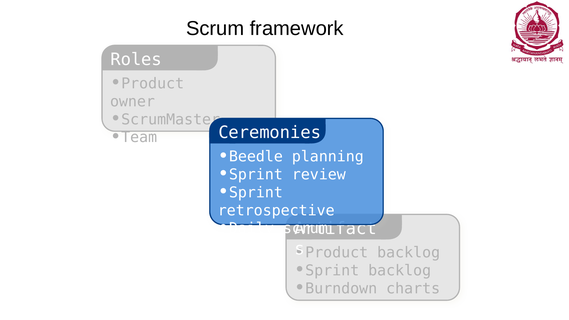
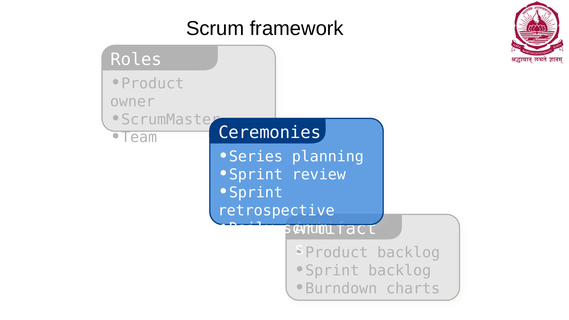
Beedle: Beedle -> Series (256, 157)
